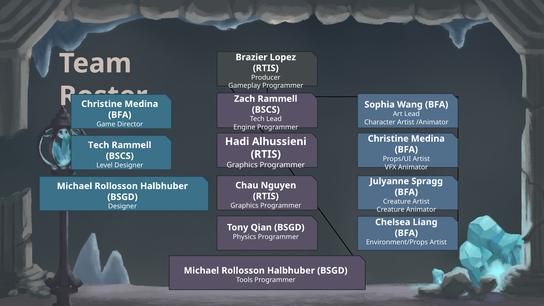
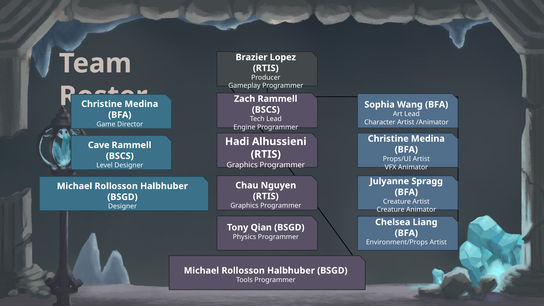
Tech: Tech -> Cave (99, 145)
